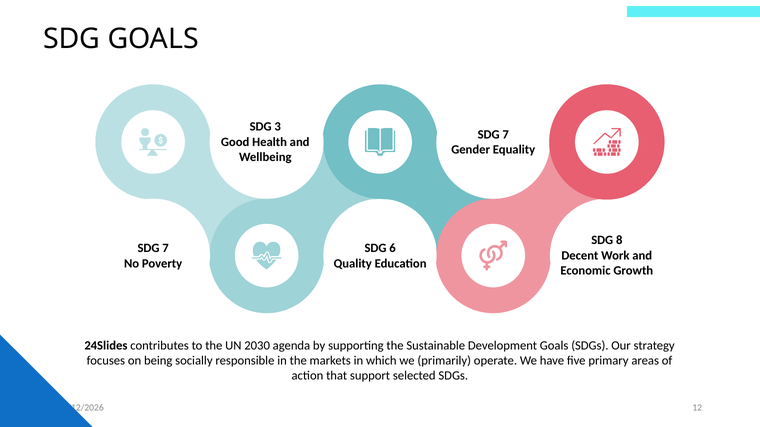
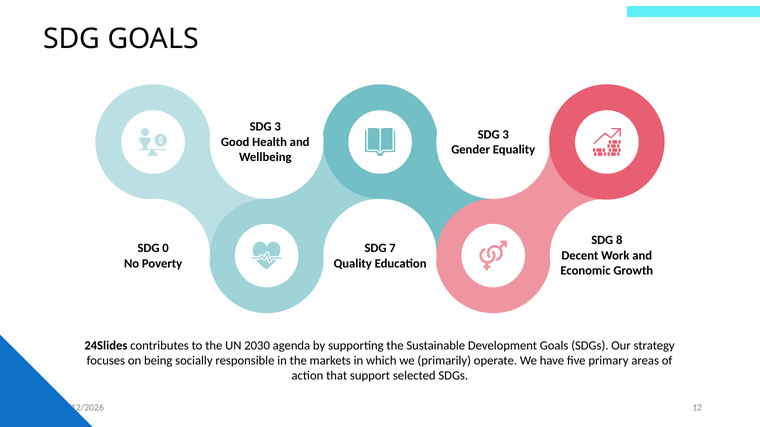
7: 7 -> 3 (506, 135)
7: 7 -> 0 (166, 249)
6: 6 -> 7 (393, 249)
